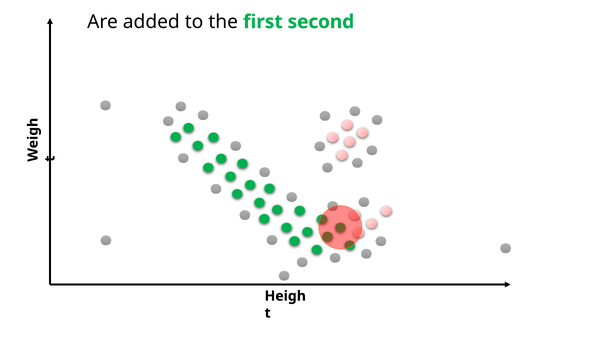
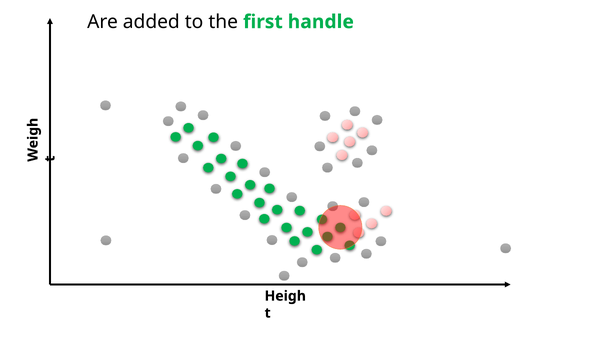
second: second -> handle (321, 22)
